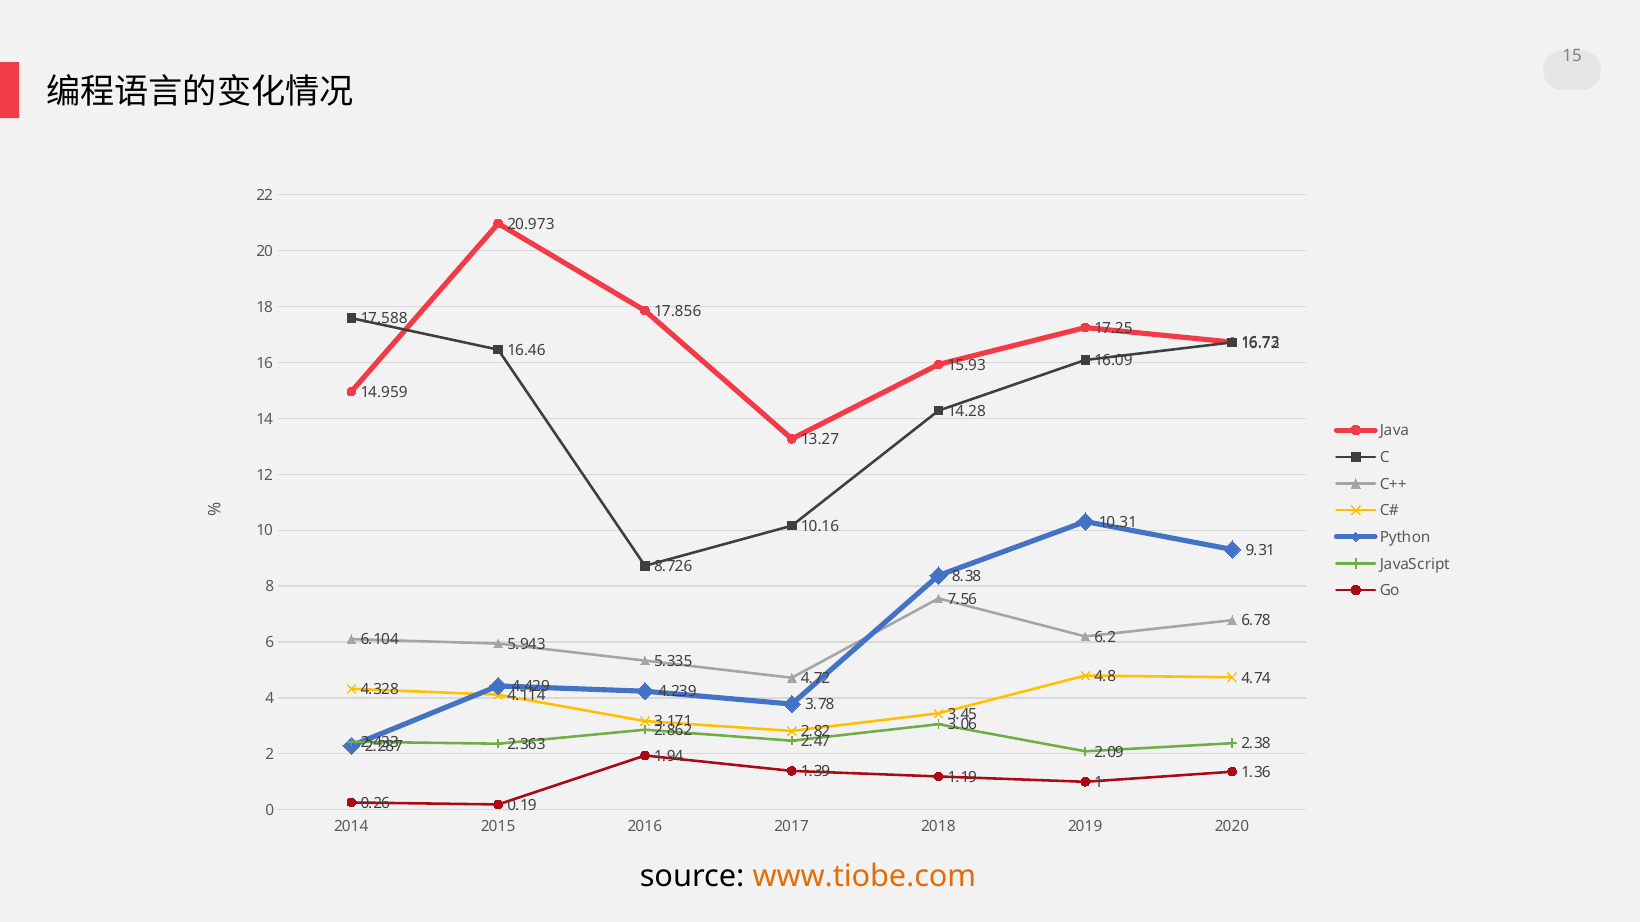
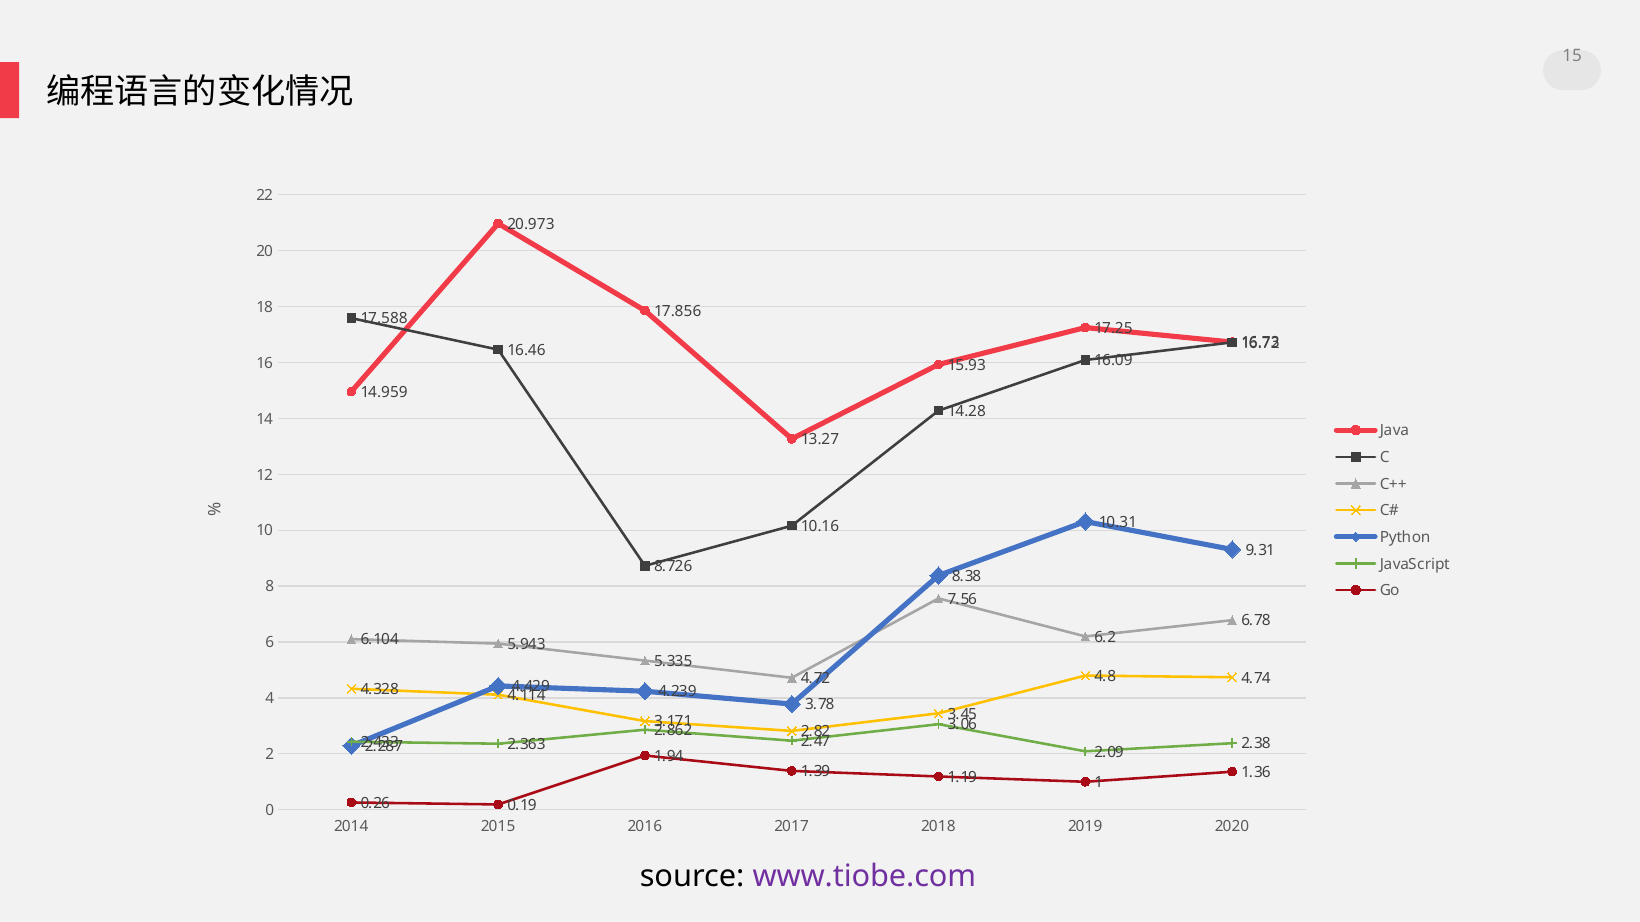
www.tiobe.com colour: orange -> purple (864, 877)
